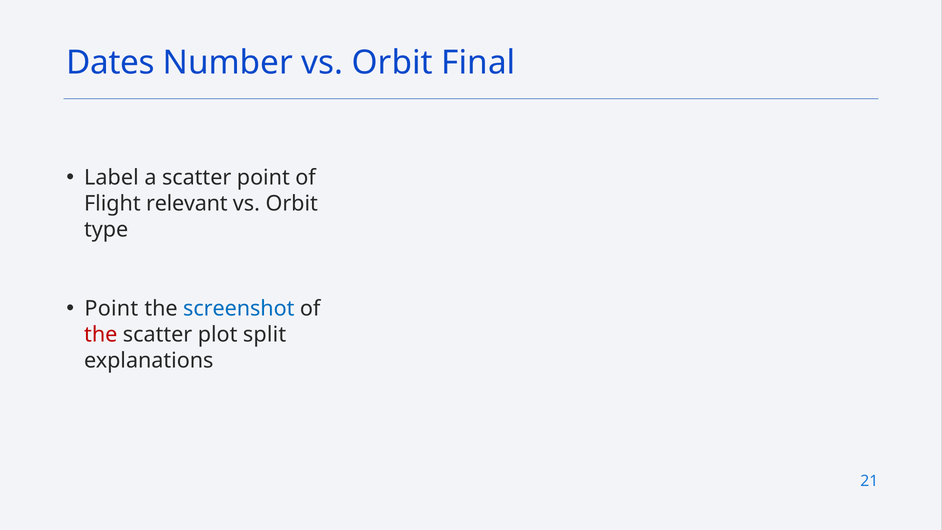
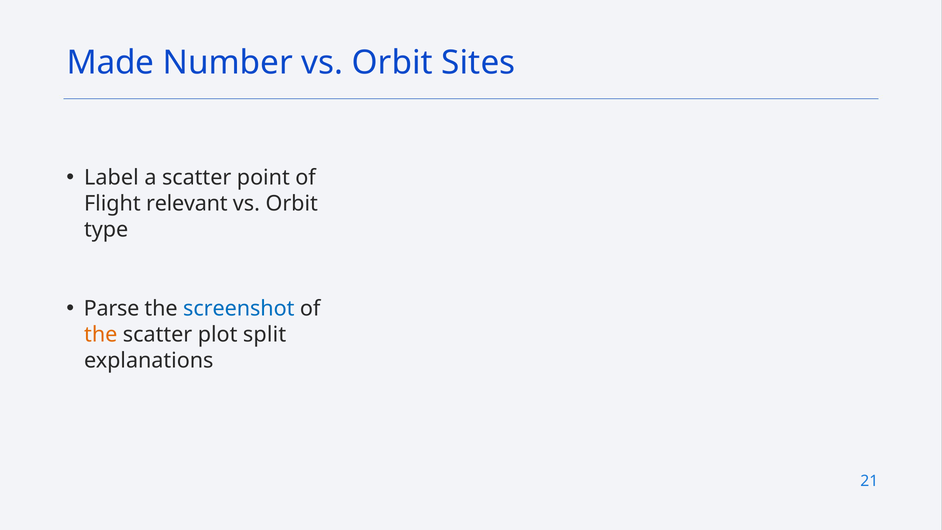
Dates: Dates -> Made (110, 63)
Final: Final -> Sites (478, 63)
Point: Point -> Parse (112, 309)
the colour: red -> orange (101, 335)
